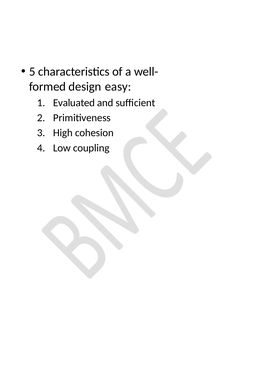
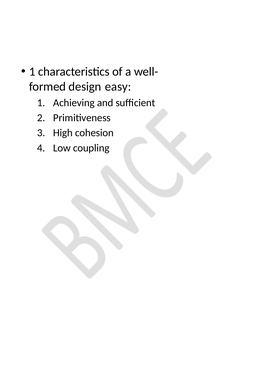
5: 5 -> 1 (32, 71)
Evaluated: Evaluated -> Achieving (74, 103)
